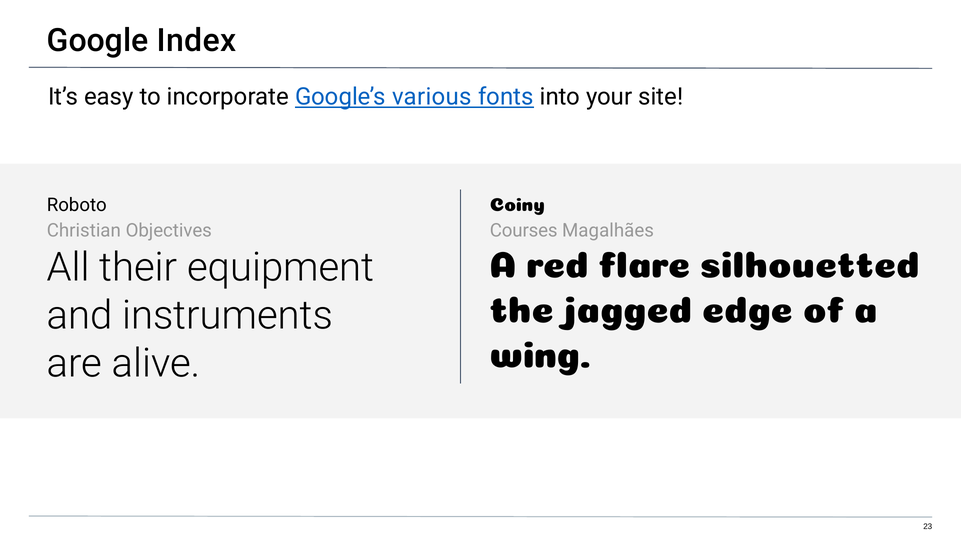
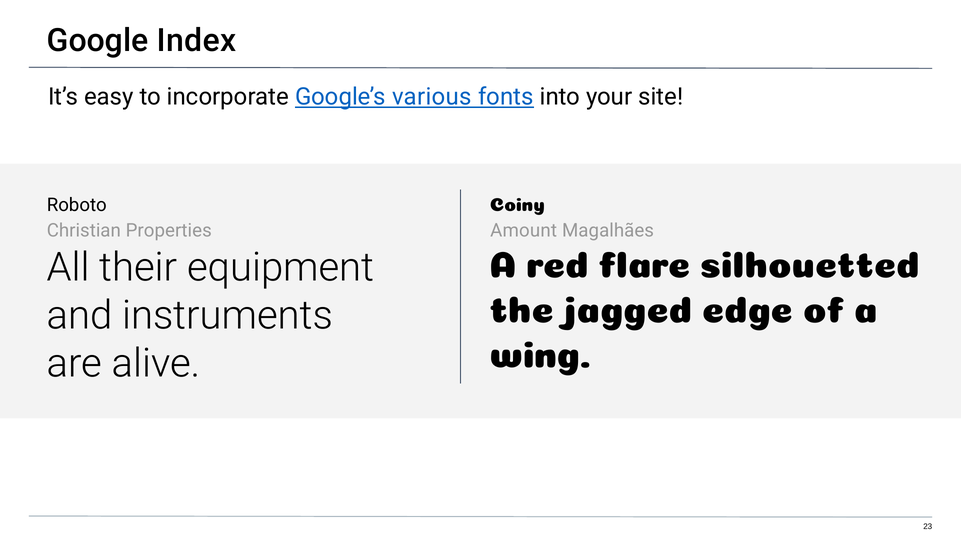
Objectives: Objectives -> Properties (169, 230)
Courses: Courses -> Amount (524, 230)
